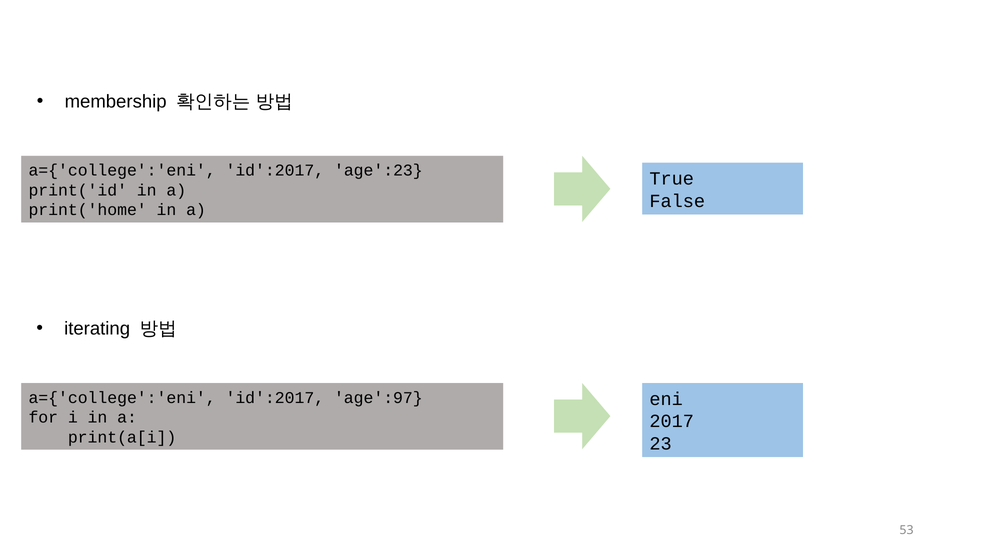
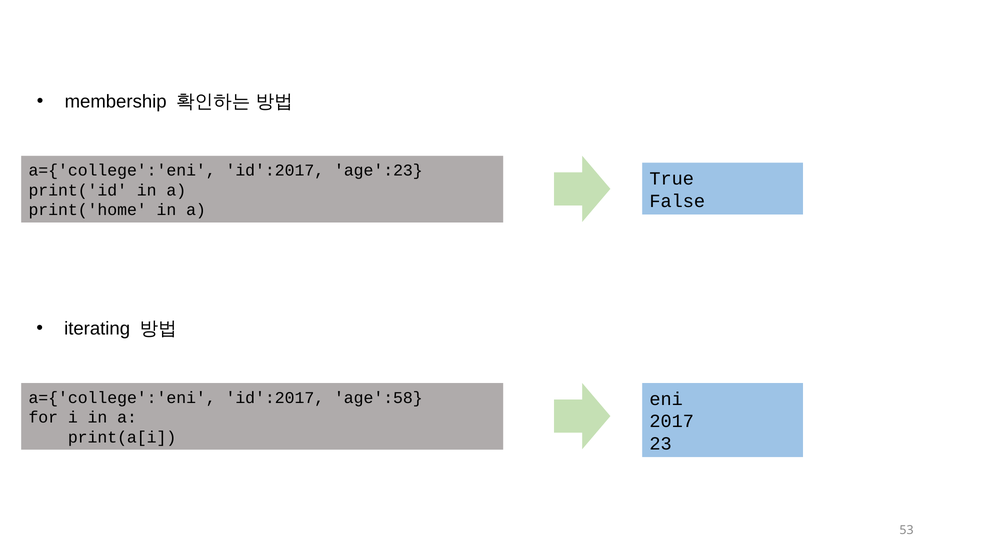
age':97: age':97 -> age':58 (378, 398)
